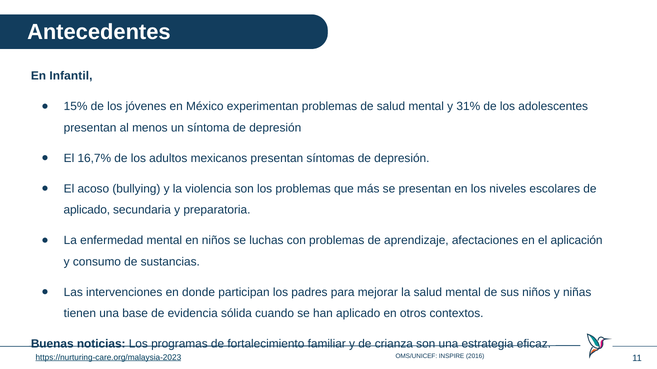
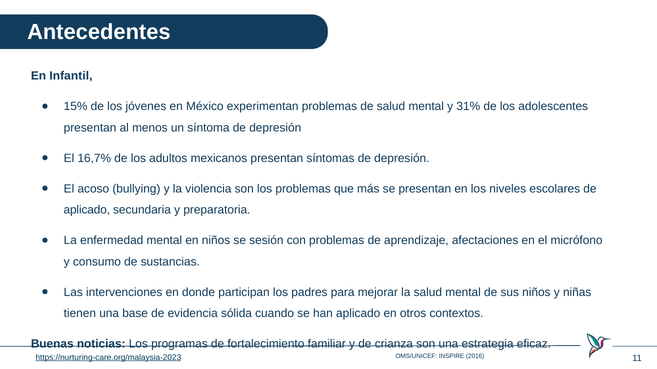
luchas: luchas -> sesión (266, 241)
aplicación: aplicación -> micrófono (577, 241)
